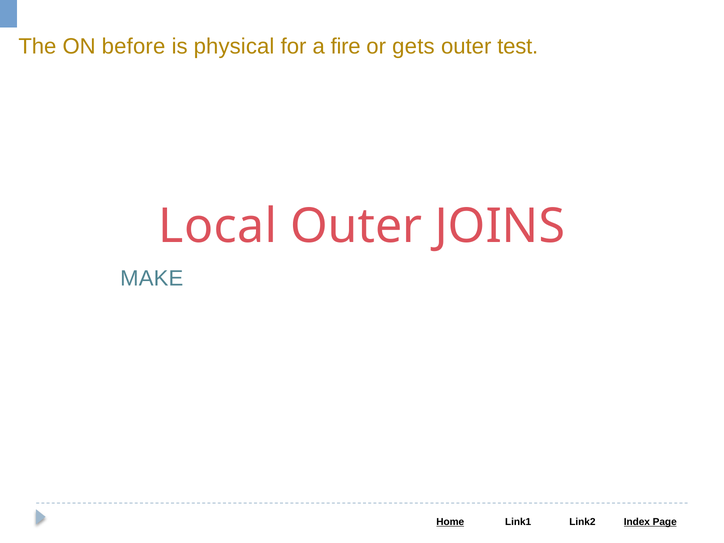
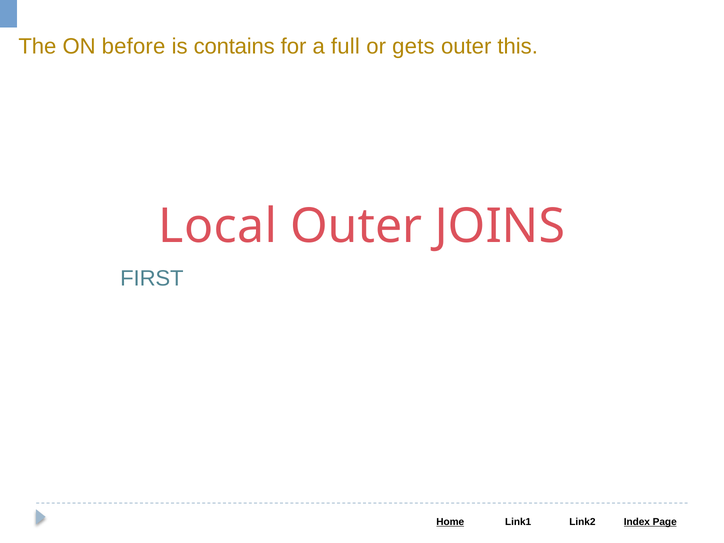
physical: physical -> contains (234, 47)
fire: fire -> full (345, 47)
test: test -> this (518, 47)
MAKE: MAKE -> FIRST (152, 278)
